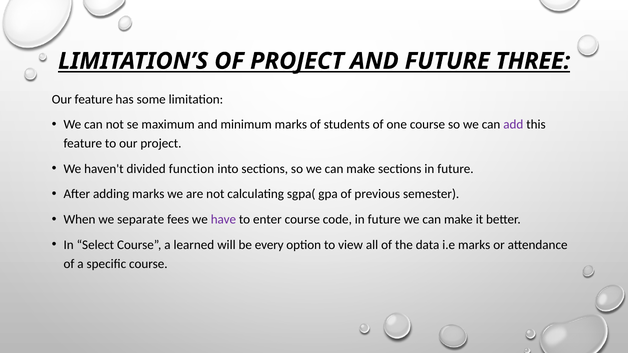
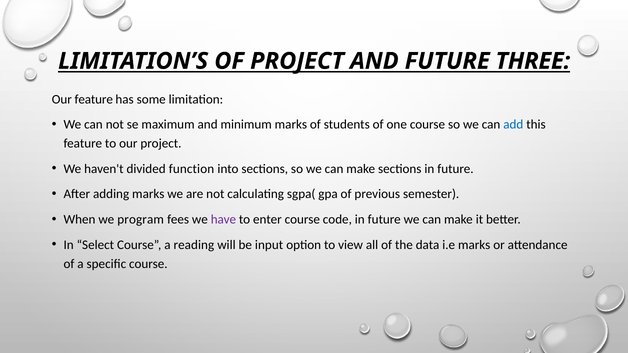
add colour: purple -> blue (513, 125)
separate: separate -> program (141, 220)
learned: learned -> reading (194, 245)
every: every -> input (269, 245)
